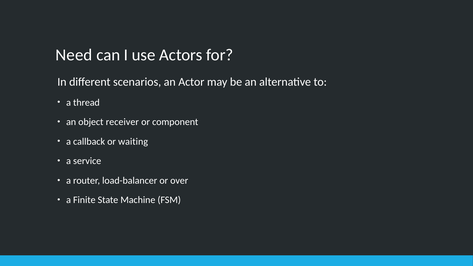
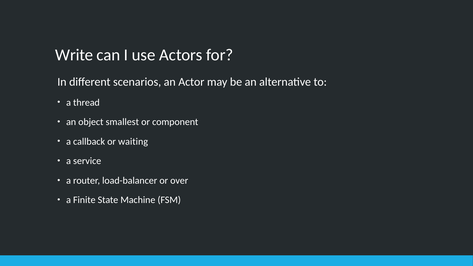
Need: Need -> Write (74, 55)
receiver: receiver -> smallest (122, 122)
